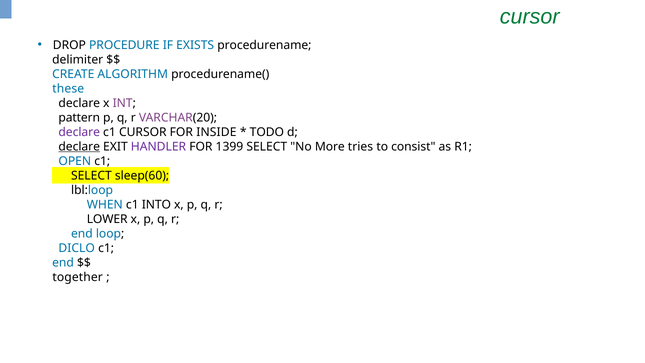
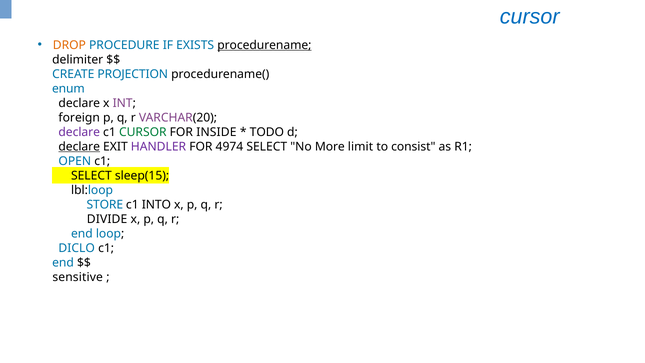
cursor colour: green -> blue (530, 17)
DROP colour: black -> orange (69, 45)
procedurename underline: none -> present (264, 45)
ALGORITHM: ALGORITHM -> PROJECTION (133, 74)
these: these -> enum (68, 89)
pattern: pattern -> foreign (79, 118)
CURSOR colour: black -> green (143, 132)
1399: 1399 -> 4974 (229, 147)
tries: tries -> limit (361, 147)
sleep(60: sleep(60 -> sleep(15 (142, 176)
WHEN: WHEN -> STORE (105, 205)
LOWER: LOWER -> DIVIDE (107, 219)
together: together -> sensitive (78, 277)
